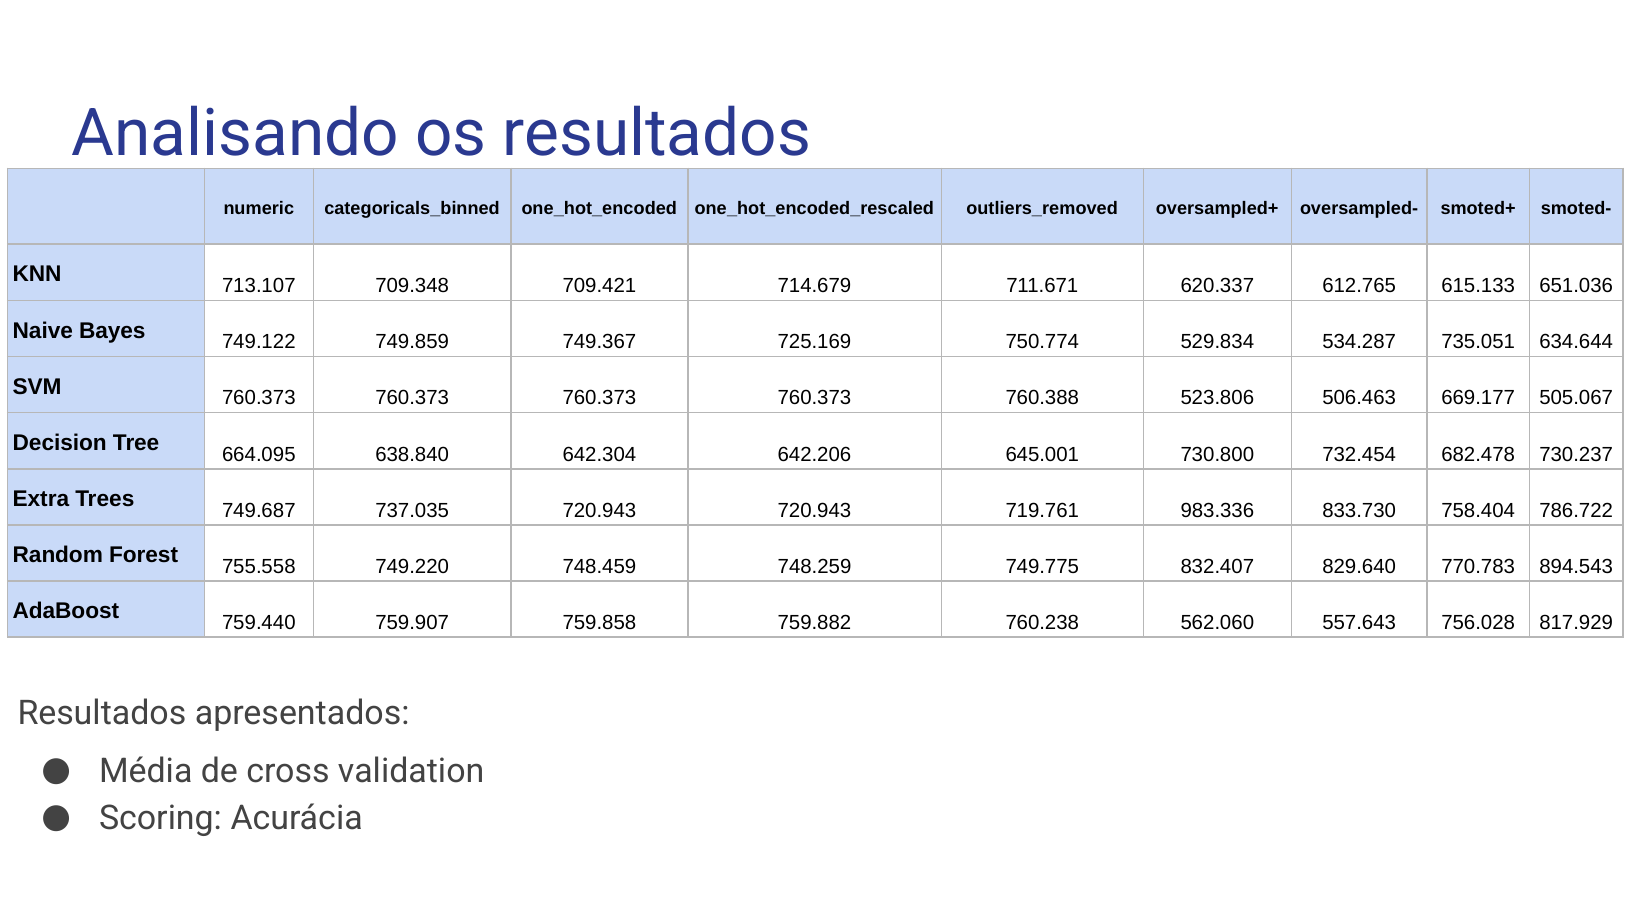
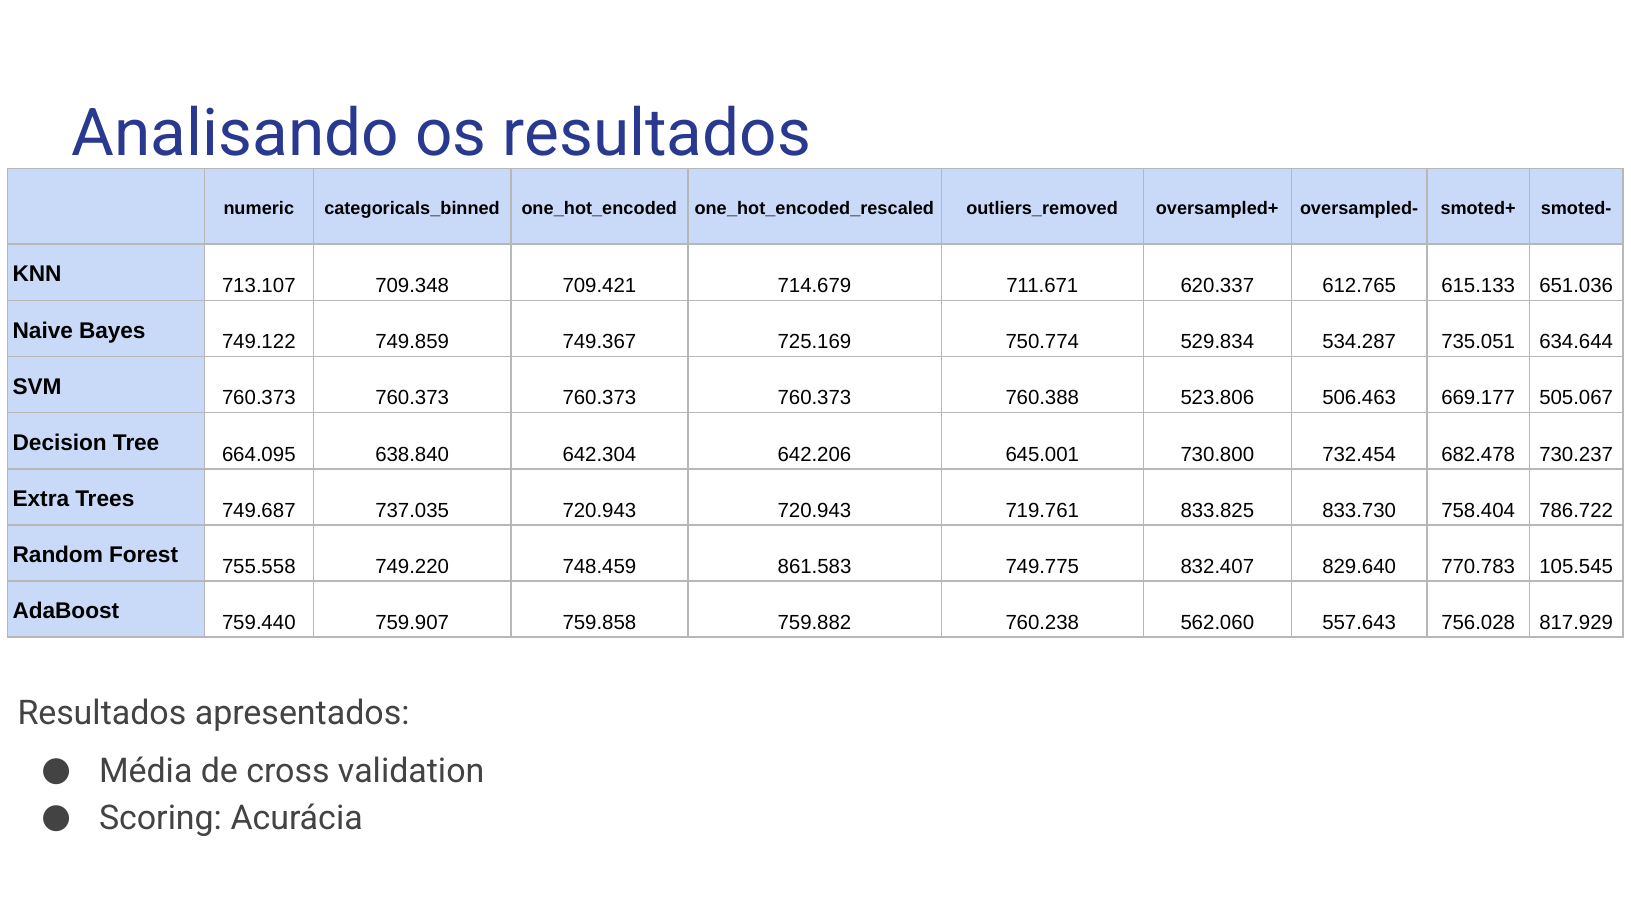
983.336: 983.336 -> 833.825 (1217, 510)
748.259: 748.259 -> 861.583 (815, 566)
894.543: 894.543 -> 105.545 (1576, 566)
